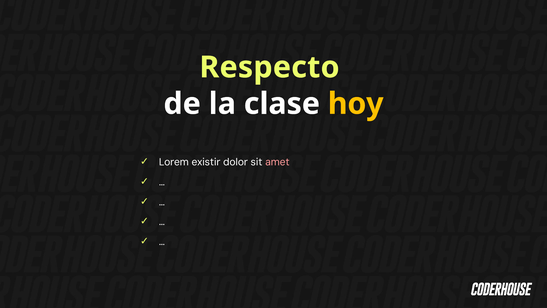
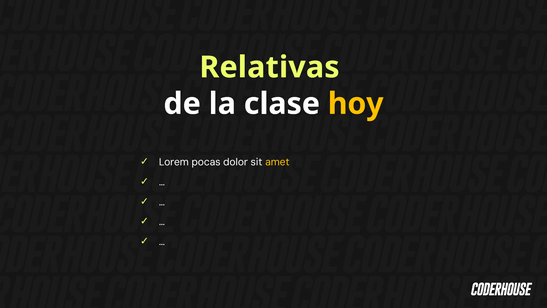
Respecto: Respecto -> Relativas (269, 67)
existir: existir -> pocas (206, 162)
amet colour: pink -> yellow (277, 162)
